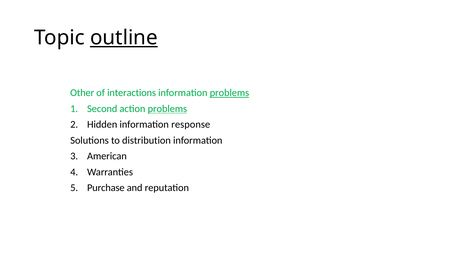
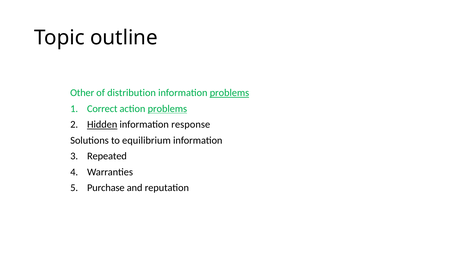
outline underline: present -> none (124, 38)
interactions: interactions -> distribution (132, 93)
Second: Second -> Correct (102, 109)
Hidden underline: none -> present (102, 125)
distribution: distribution -> equilibrium (146, 140)
American: American -> Repeated (107, 156)
